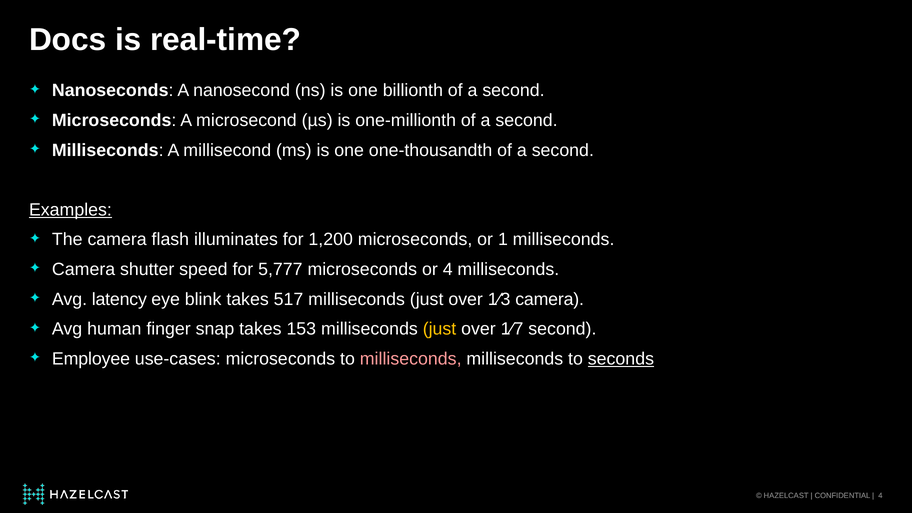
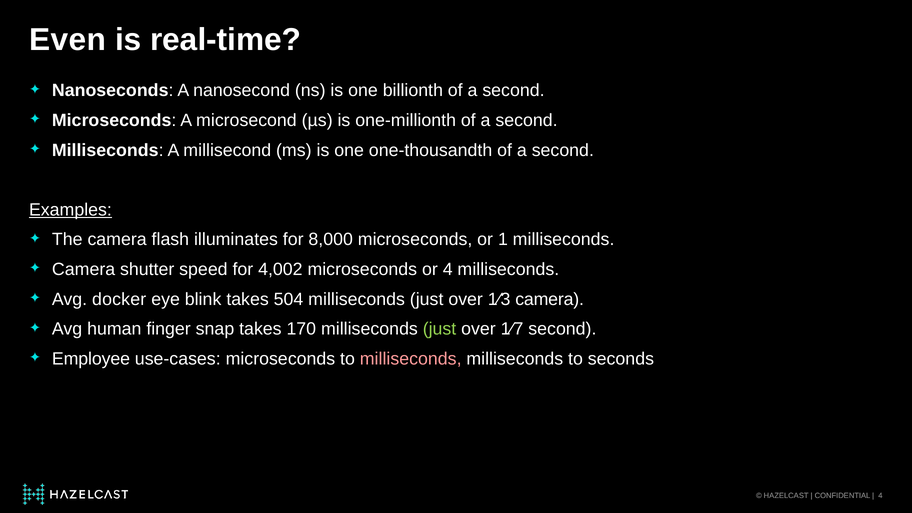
Docs: Docs -> Even (68, 40)
1,200: 1,200 -> 8,000 (331, 240)
5,777: 5,777 -> 4,002 (280, 269)
latency: latency -> docker (119, 299)
517: 517 -> 504 (289, 299)
153: 153 -> 170 (301, 329)
just colour: yellow -> light green (440, 329)
seconds underline: present -> none (621, 359)
